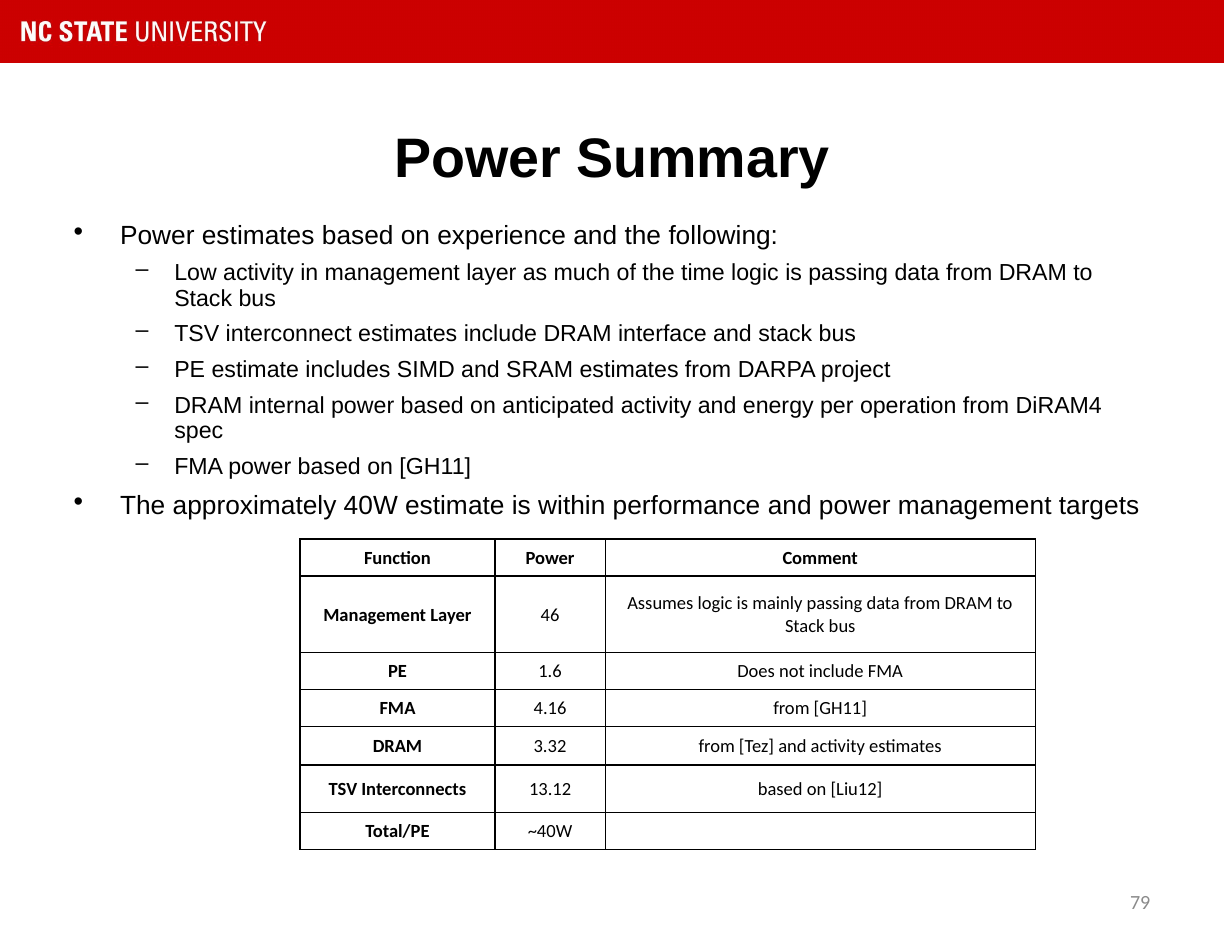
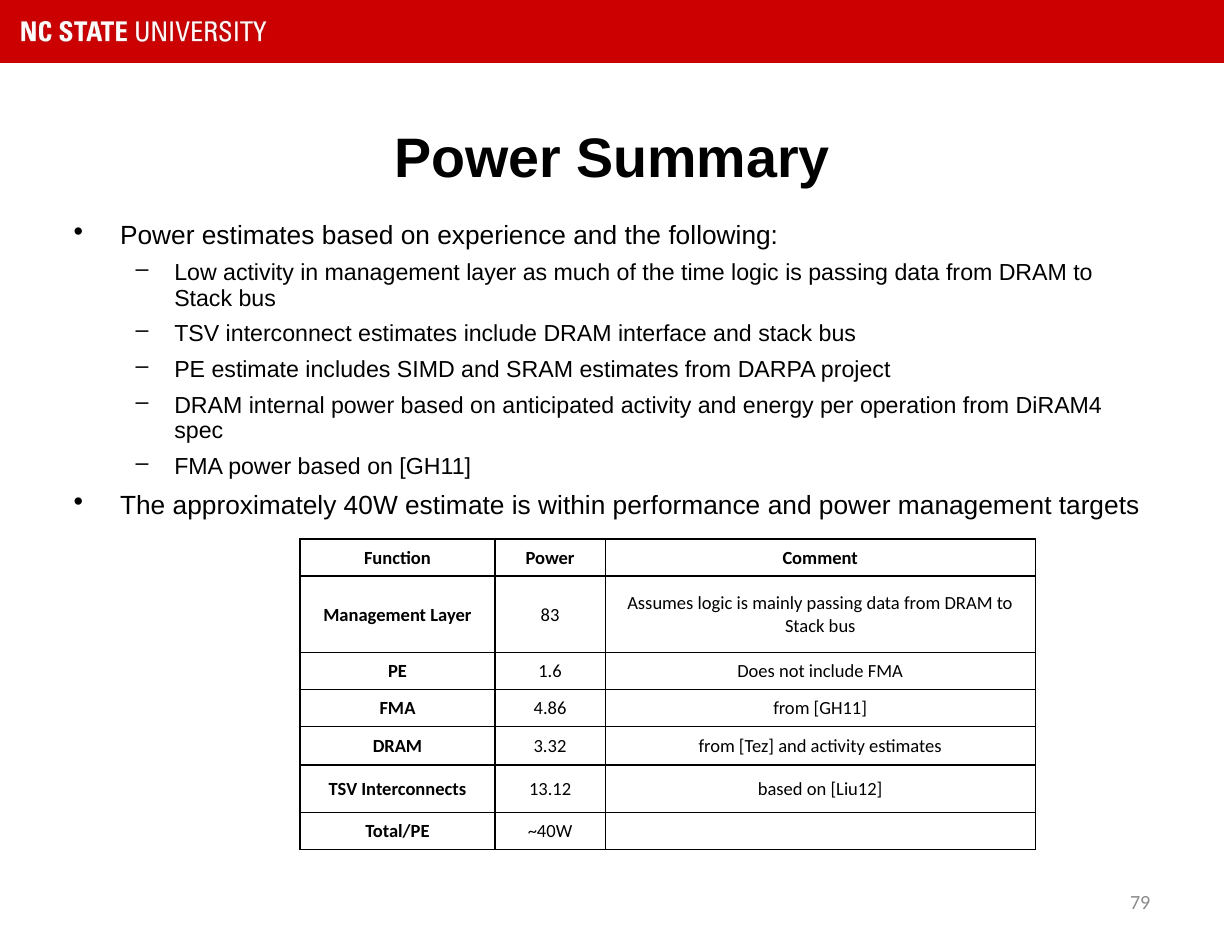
46: 46 -> 83 (550, 615)
4.16: 4.16 -> 4.86 (550, 709)
